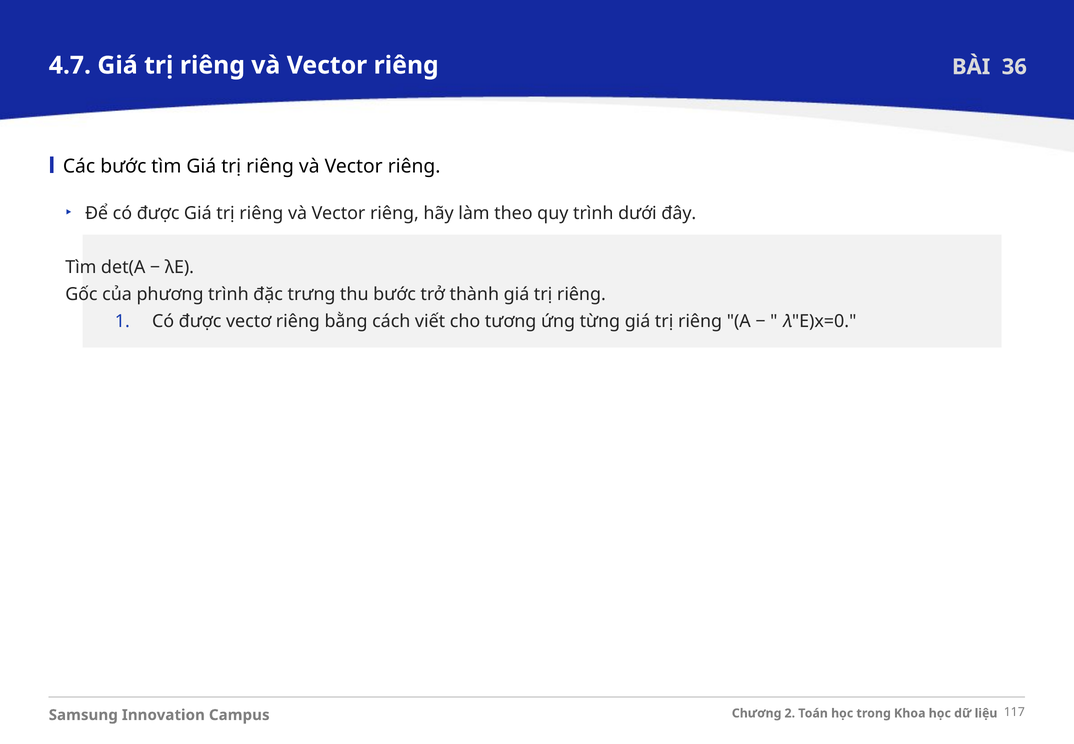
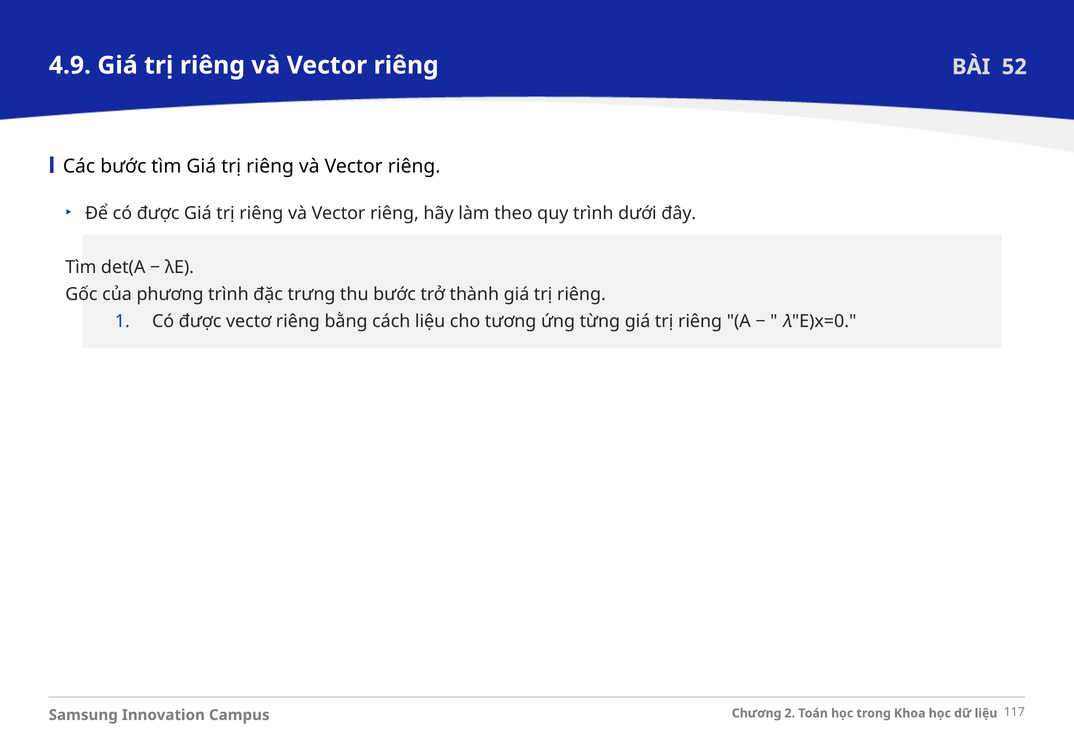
4.7: 4.7 -> 4.9 (70, 65)
36: 36 -> 52 (1014, 67)
cách viết: viết -> liệu (430, 321)
